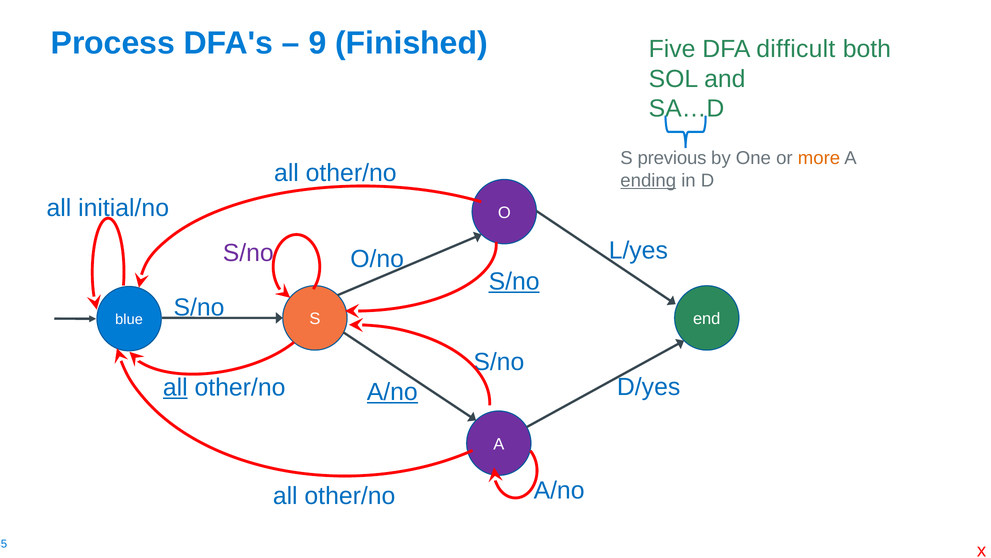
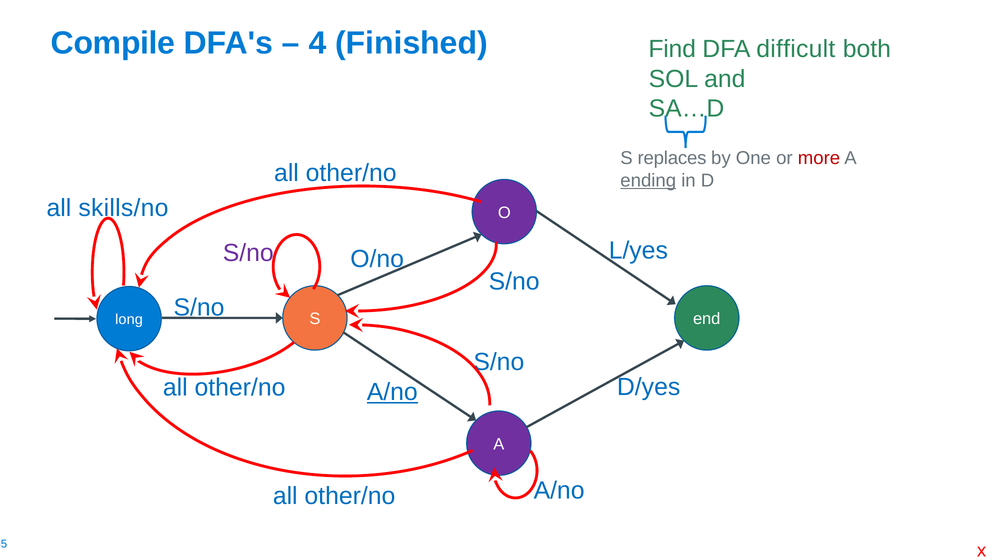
Process: Process -> Compile (113, 43)
9: 9 -> 4 (317, 43)
Five: Five -> Find (672, 49)
previous: previous -> replaces (672, 158)
more colour: orange -> red (819, 158)
initial/no: initial/no -> skills/no (123, 208)
S/no underline: present -> none (514, 281)
blue: blue -> long (129, 319)
all underline: present -> none (175, 387)
